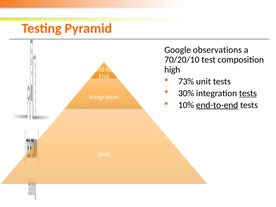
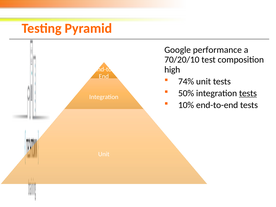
observations: observations -> performance (217, 50)
73%: 73% -> 74% (186, 81)
30%: 30% -> 50% (186, 93)
end-to-end underline: present -> none (217, 105)
